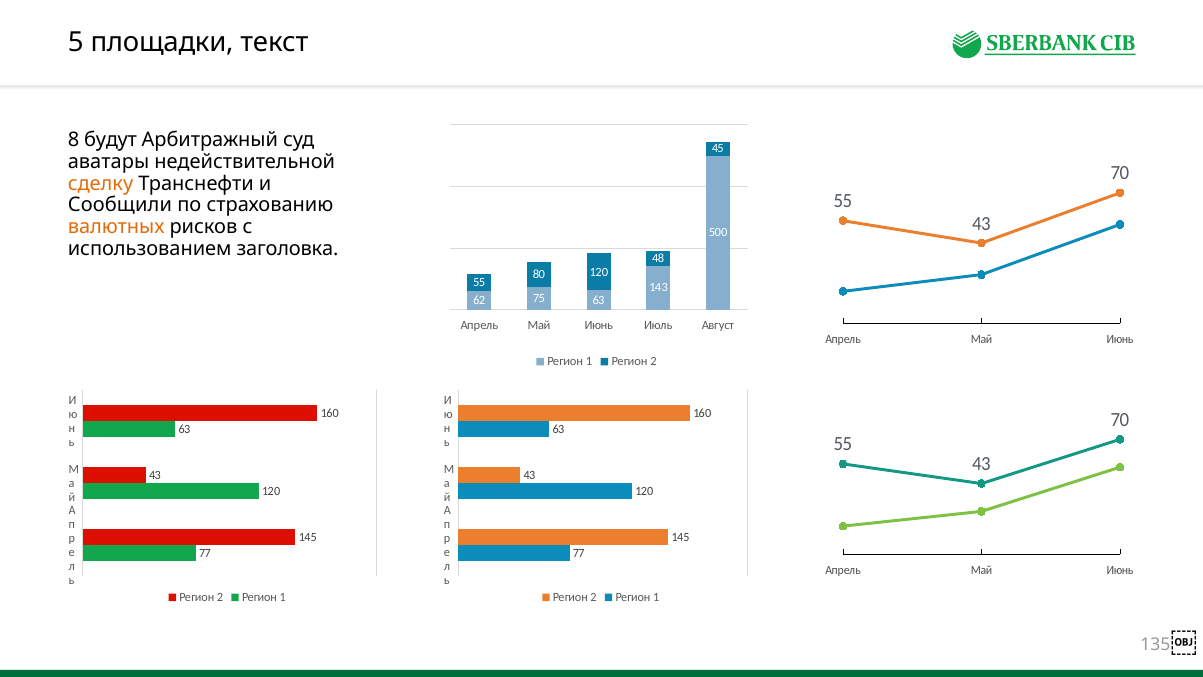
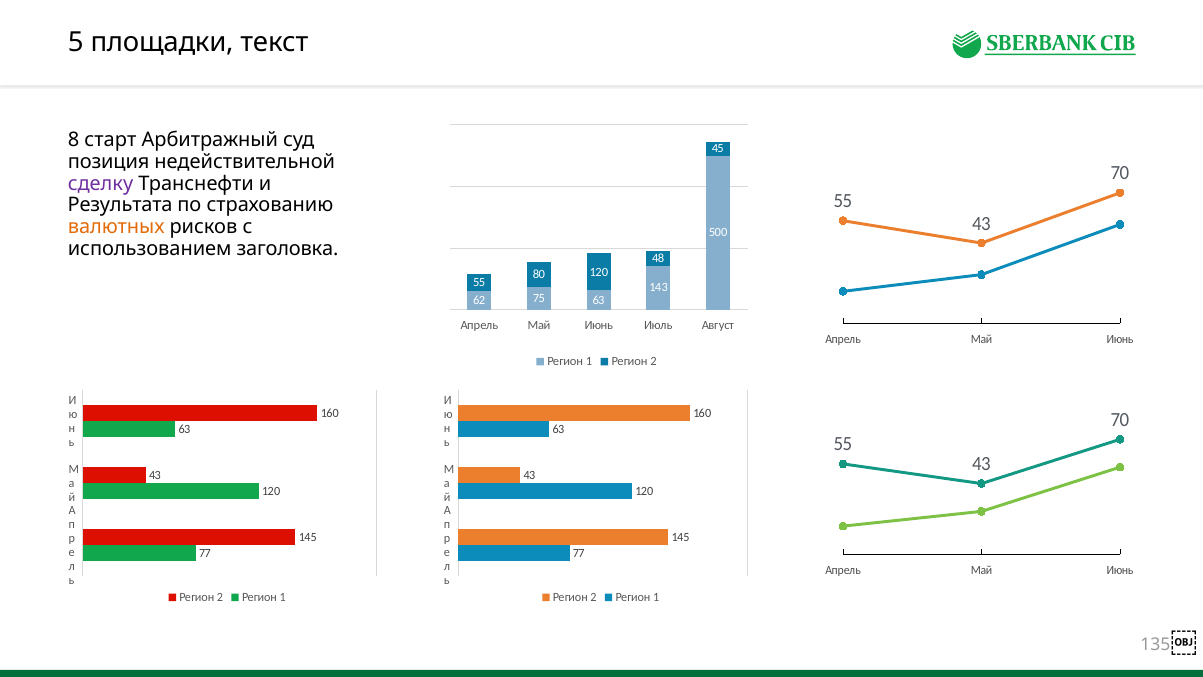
будут: будут -> старт (110, 140)
аватары: аватары -> позиция (109, 162)
сделку colour: orange -> purple (101, 184)
Сообщили: Сообщили -> Результата (120, 205)
